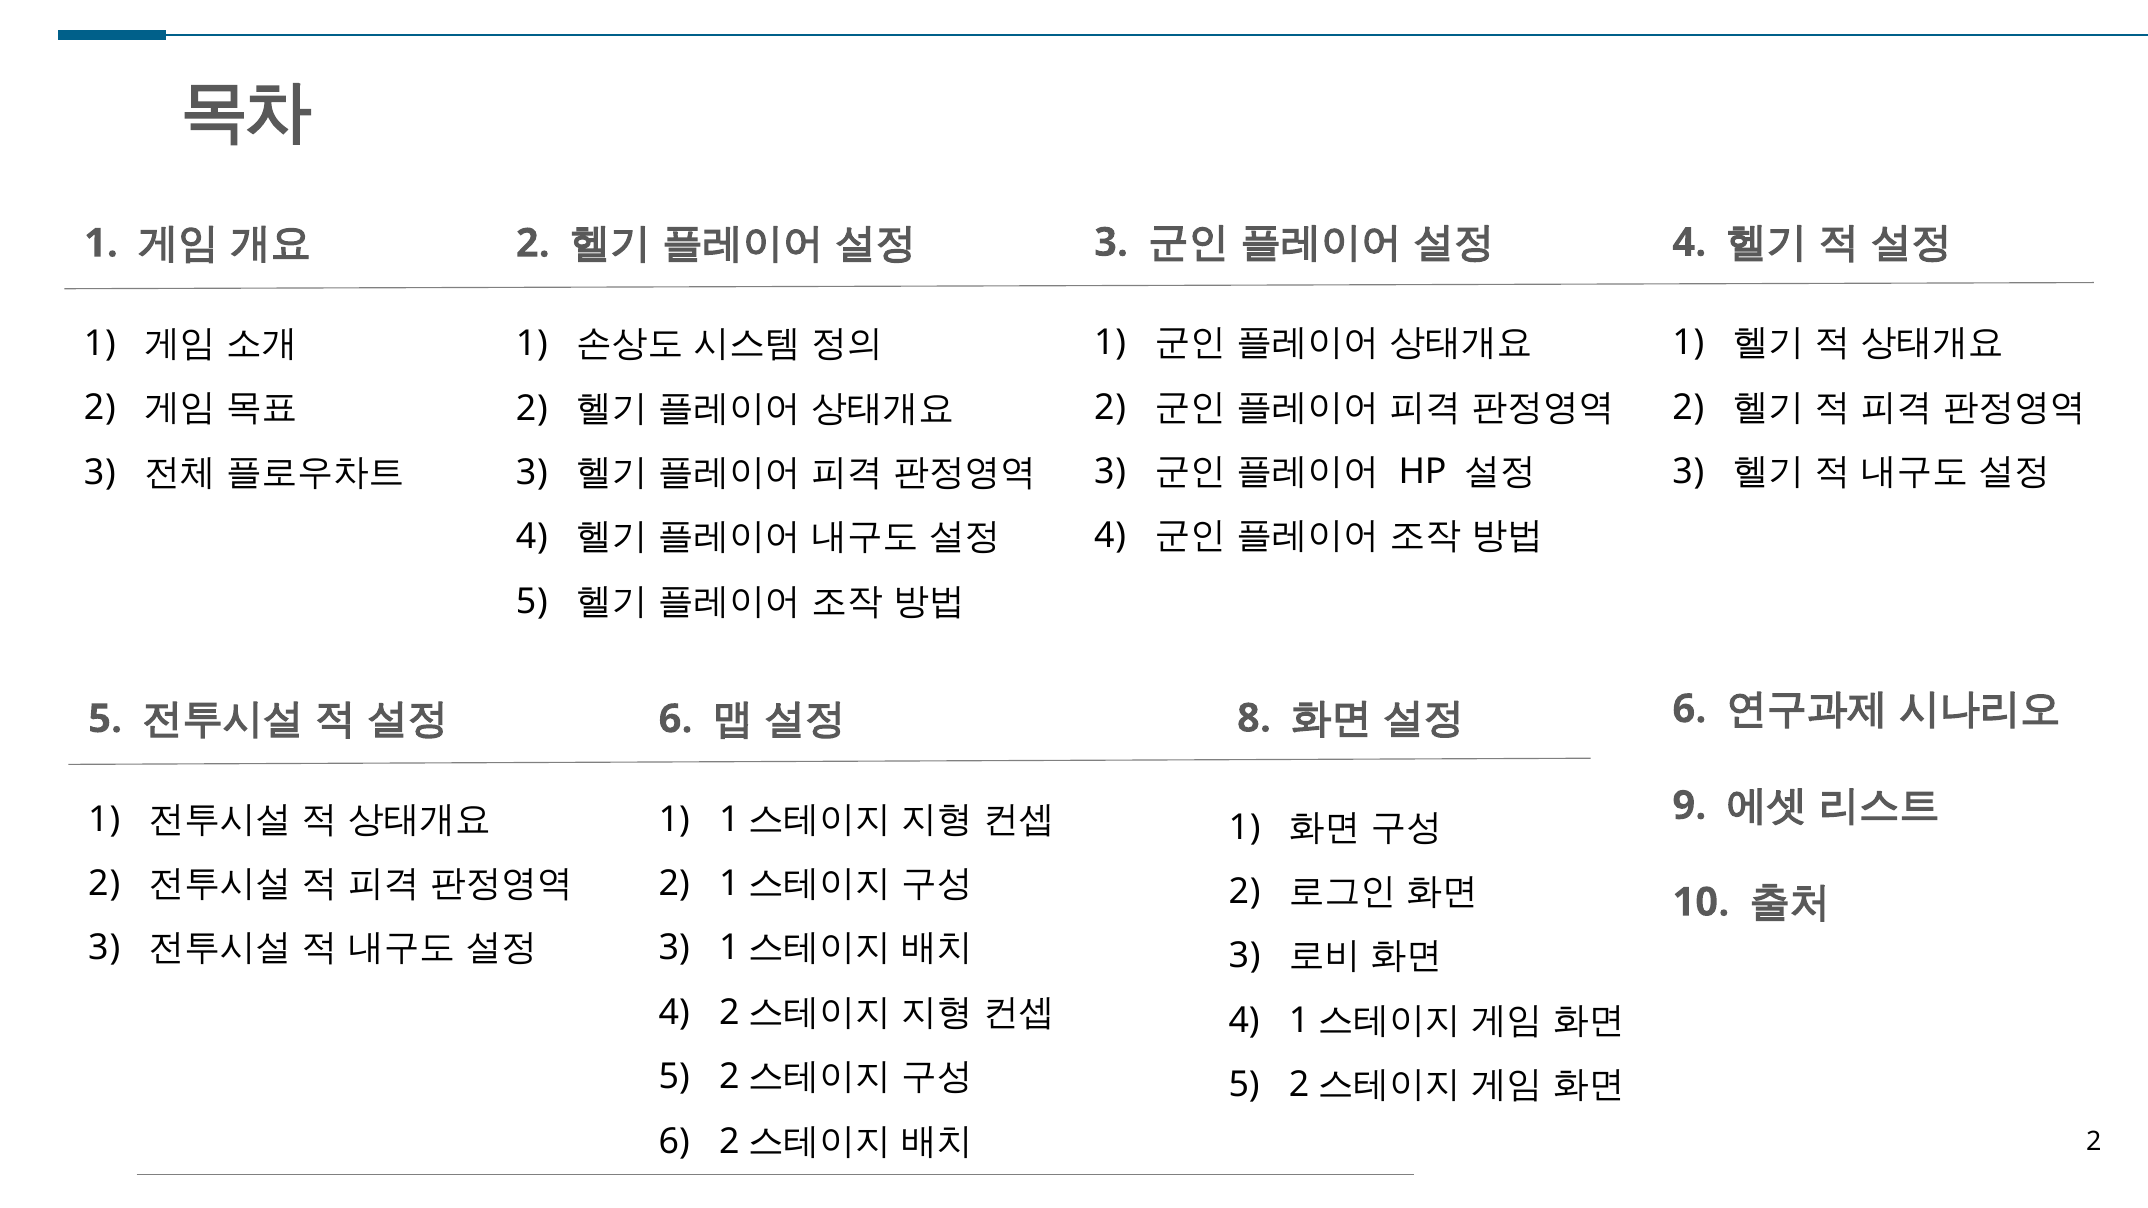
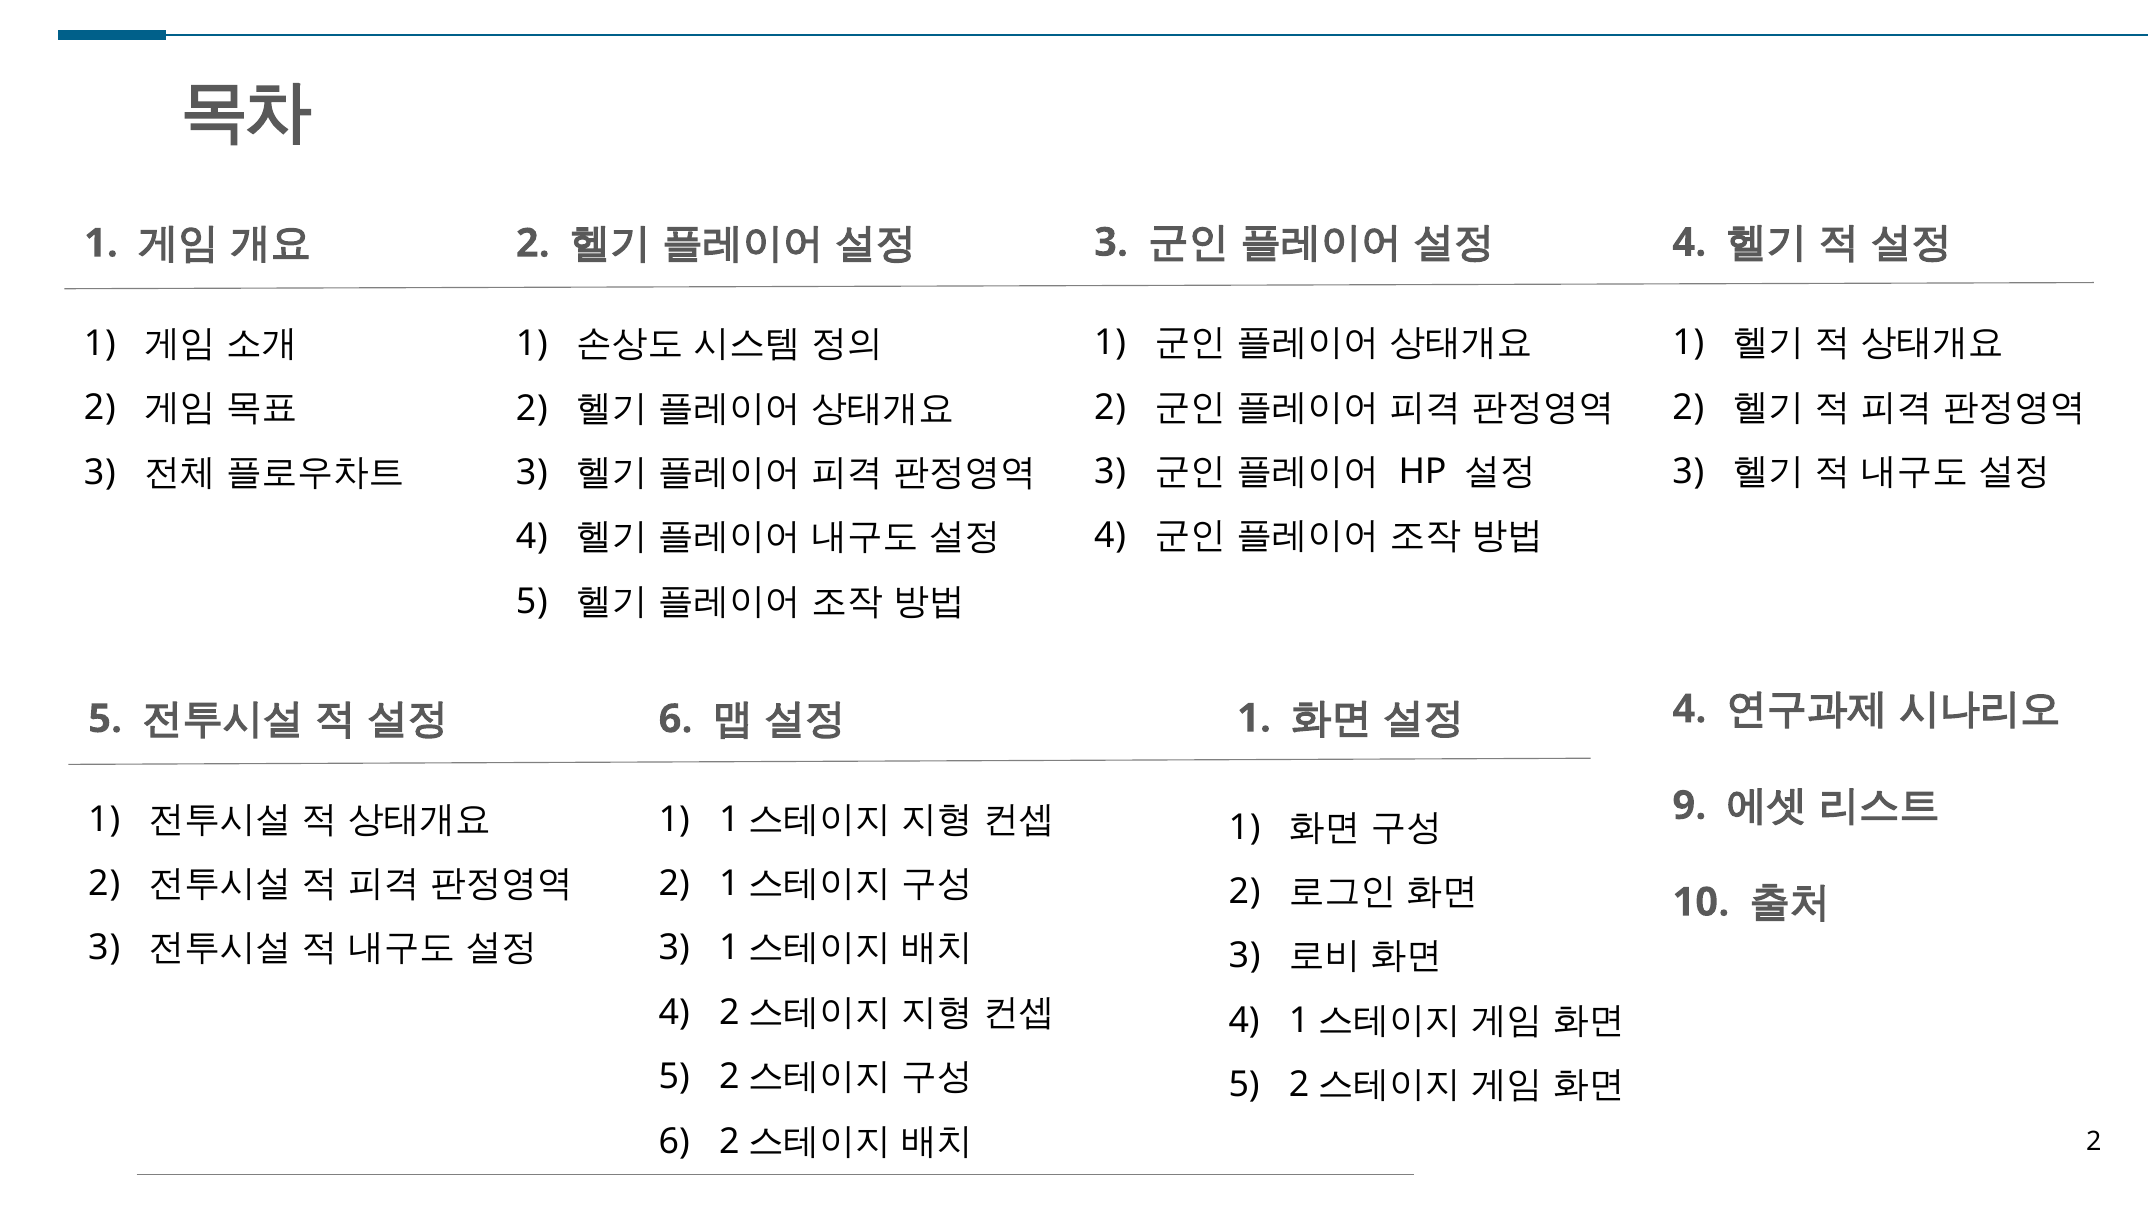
8: 8 -> 1 (1254, 718)
6: 6 -> 4 (1689, 709)
